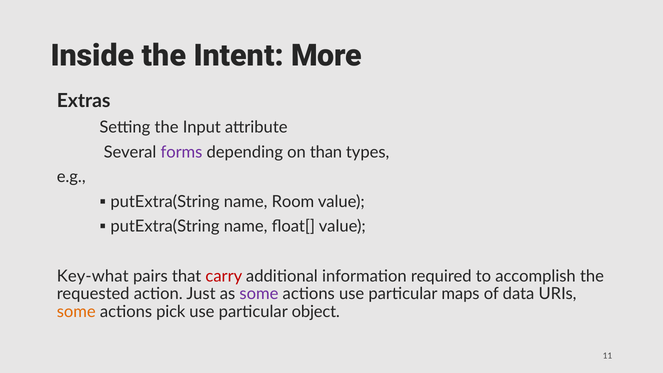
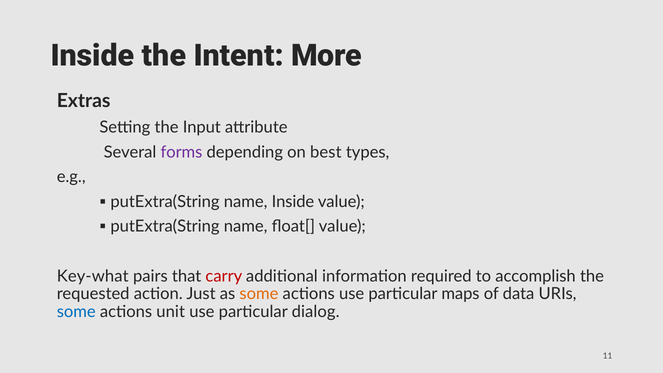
than: than -> best (326, 152)
name Room: Room -> Inside (293, 202)
some colour: purple -> orange (259, 294)
some colour: orange -> blue (76, 312)
pick: pick -> unit (171, 312)
object: object -> dialog (316, 312)
